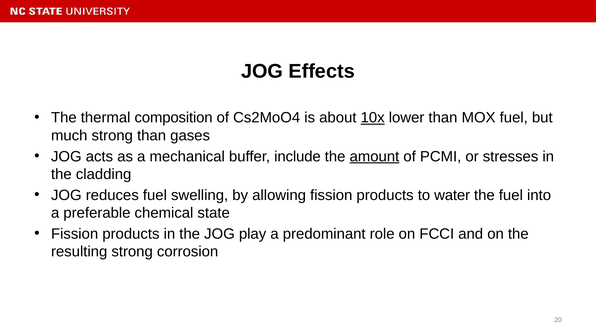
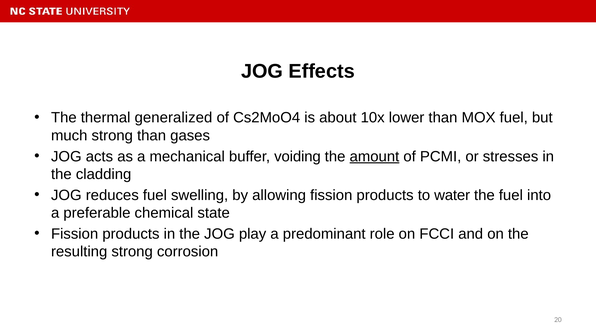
composition: composition -> generalized (173, 118)
10x underline: present -> none (373, 118)
include: include -> voiding (297, 157)
